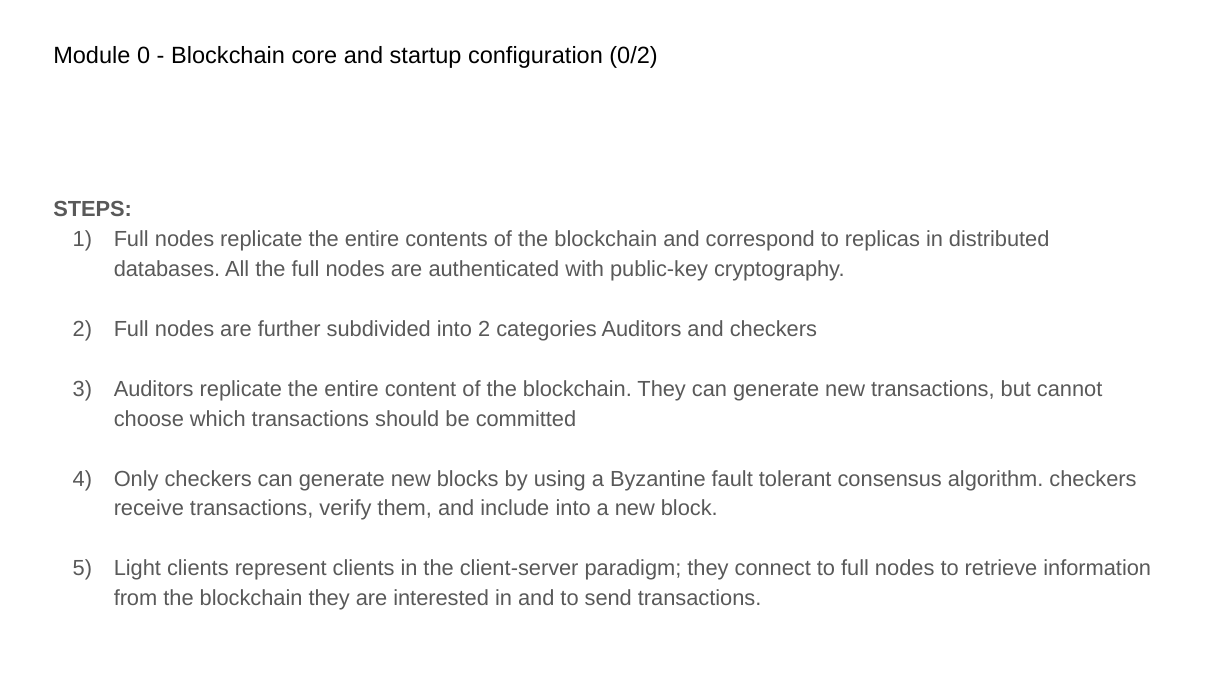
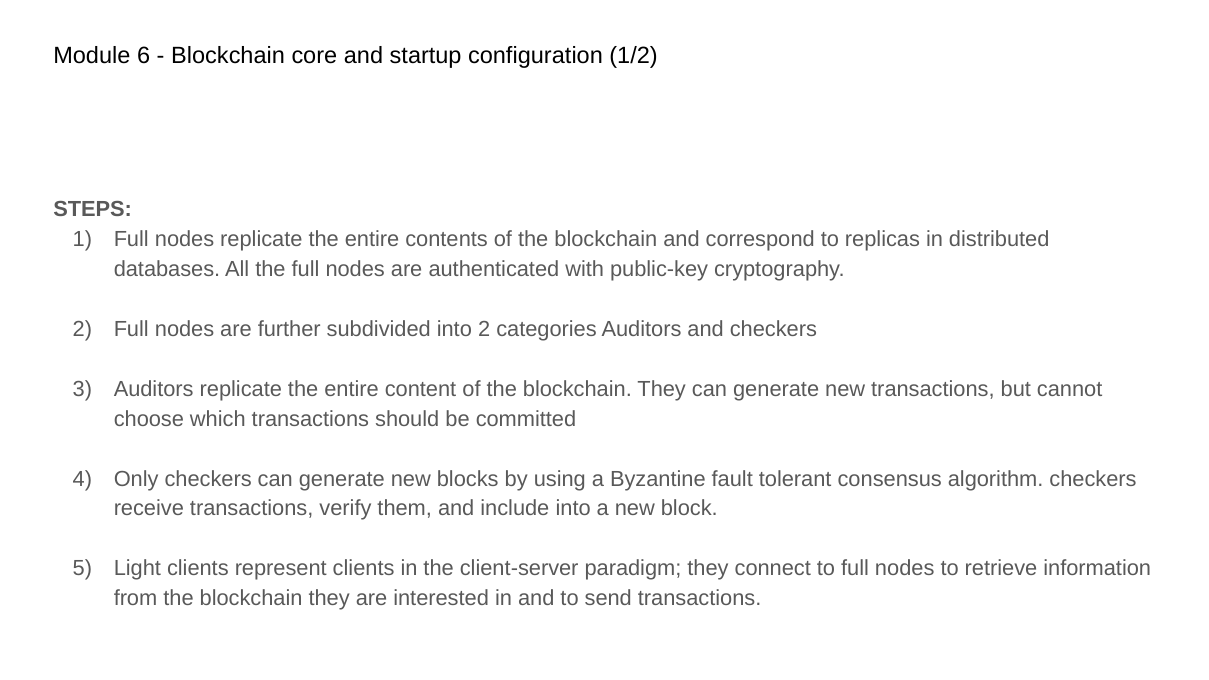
0: 0 -> 6 (144, 56)
0/2: 0/2 -> 1/2 (634, 56)
